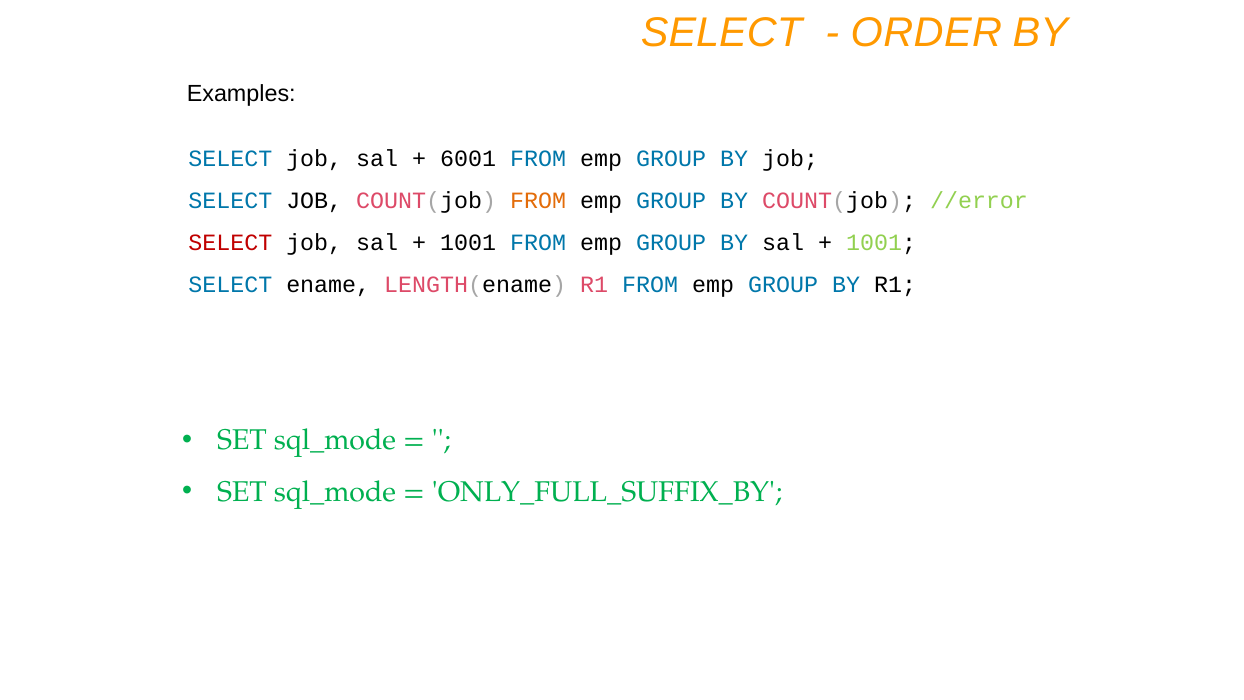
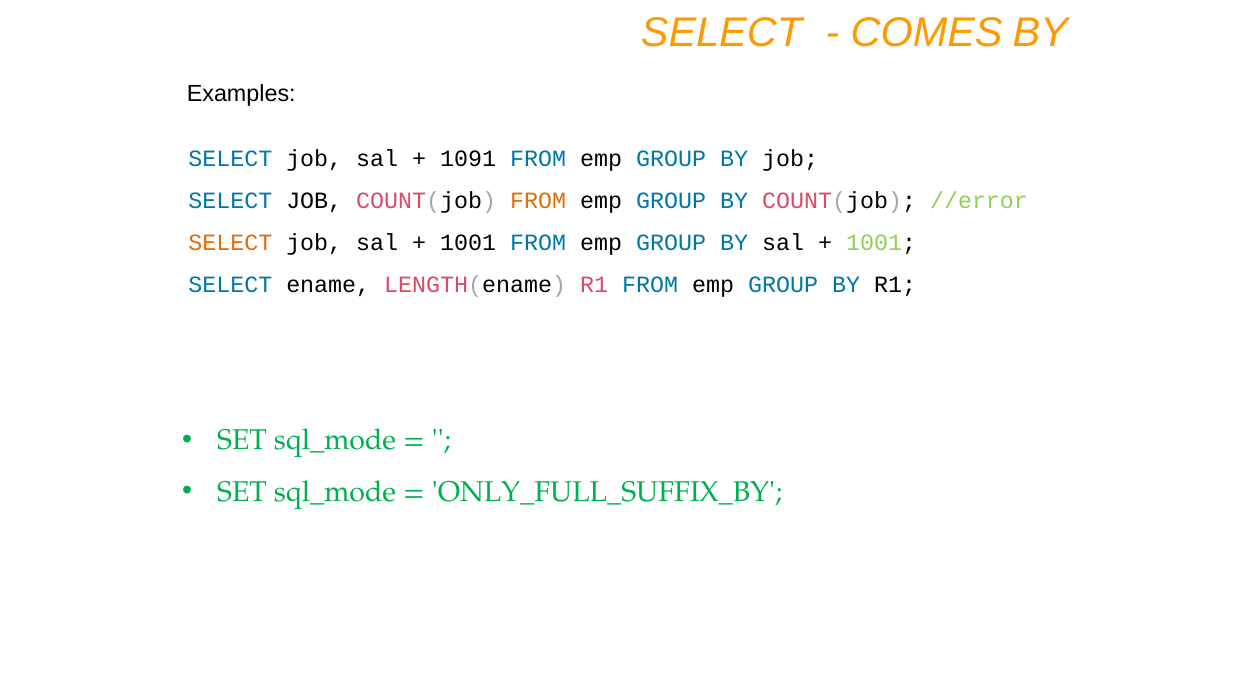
ORDER: ORDER -> COMES (927, 32)
6001: 6001 -> 1091 (468, 159)
SELECT colour: red -> orange (230, 243)
